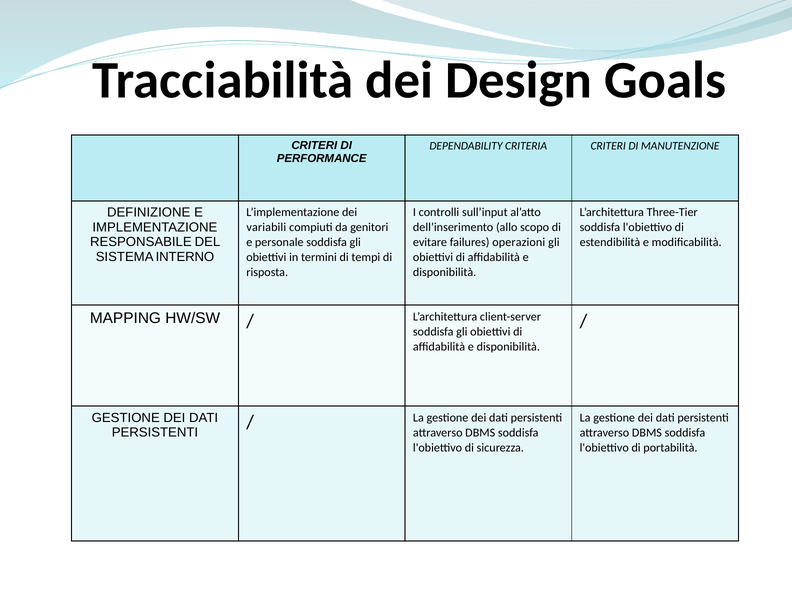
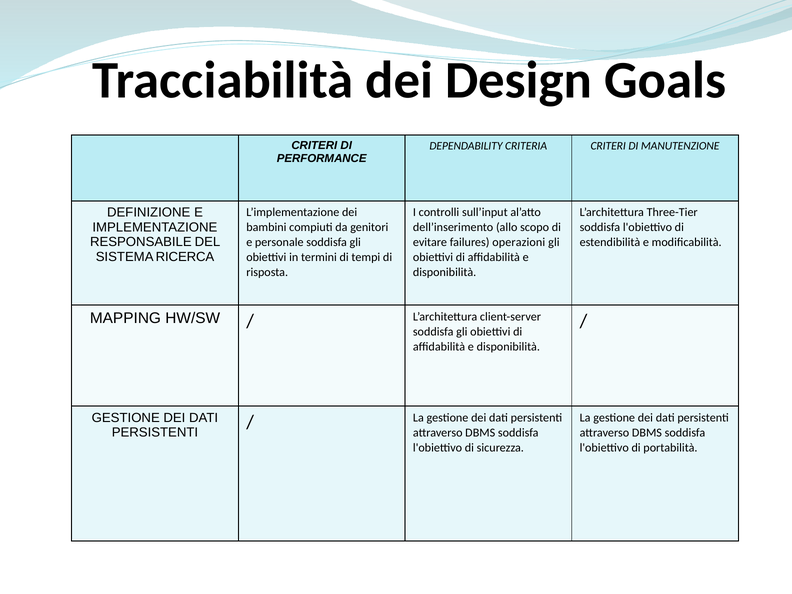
variabili: variabili -> bambini (266, 227)
INTERNO: INTERNO -> RICERCA (185, 257)
